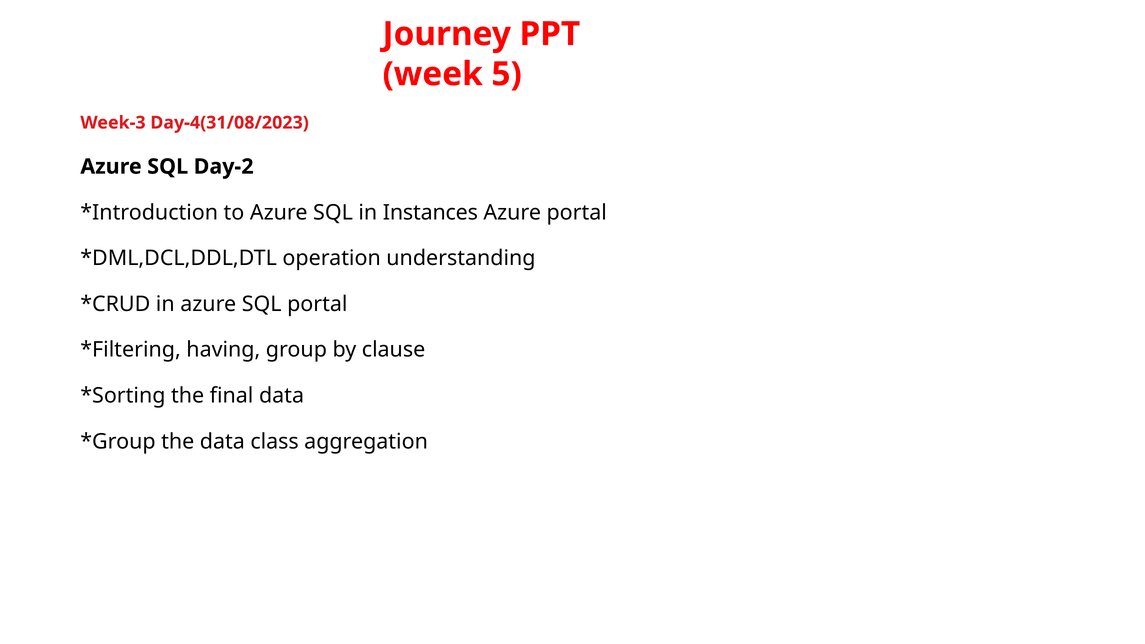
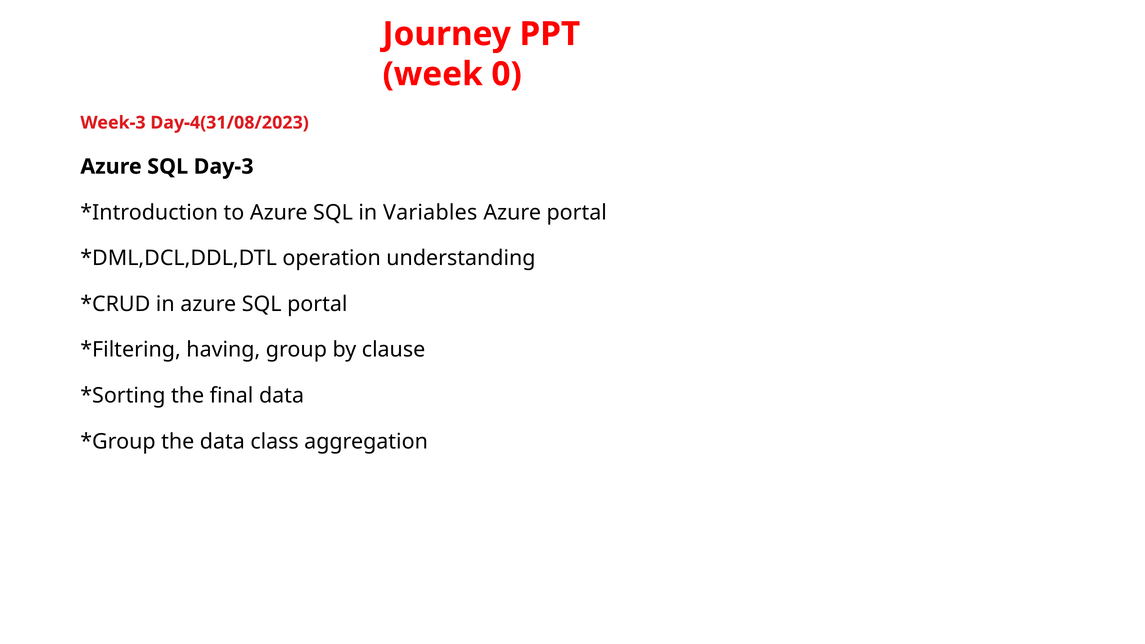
5: 5 -> 0 (507, 74)
Day-2: Day-2 -> Day-3 (224, 167)
Instances: Instances -> Variables (430, 212)
